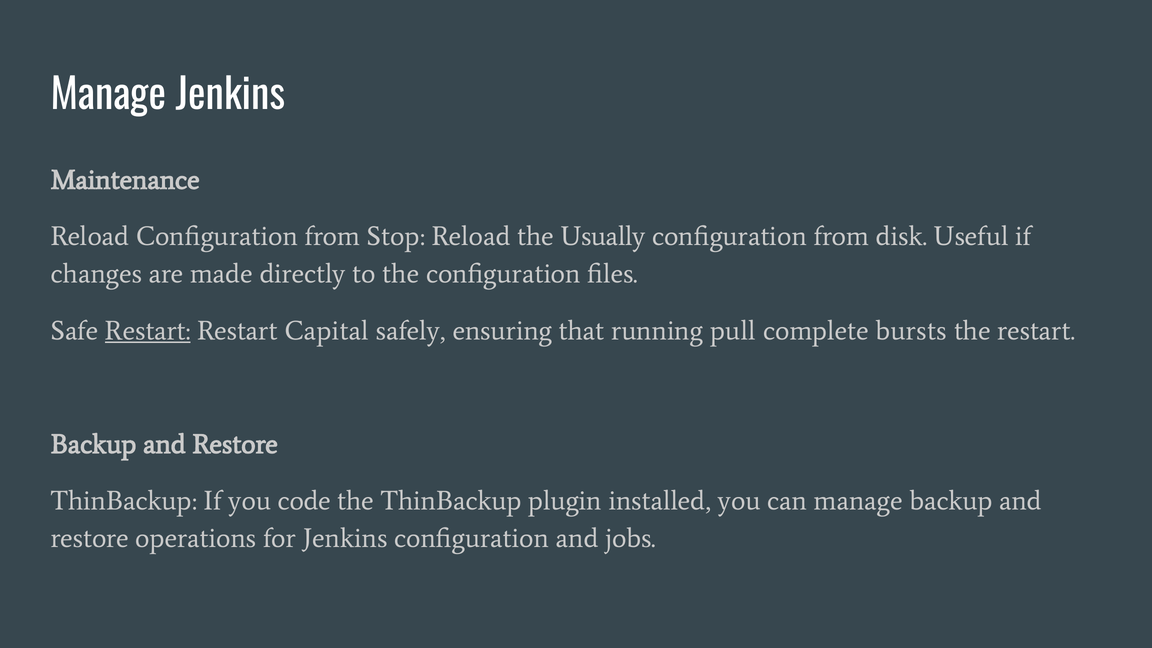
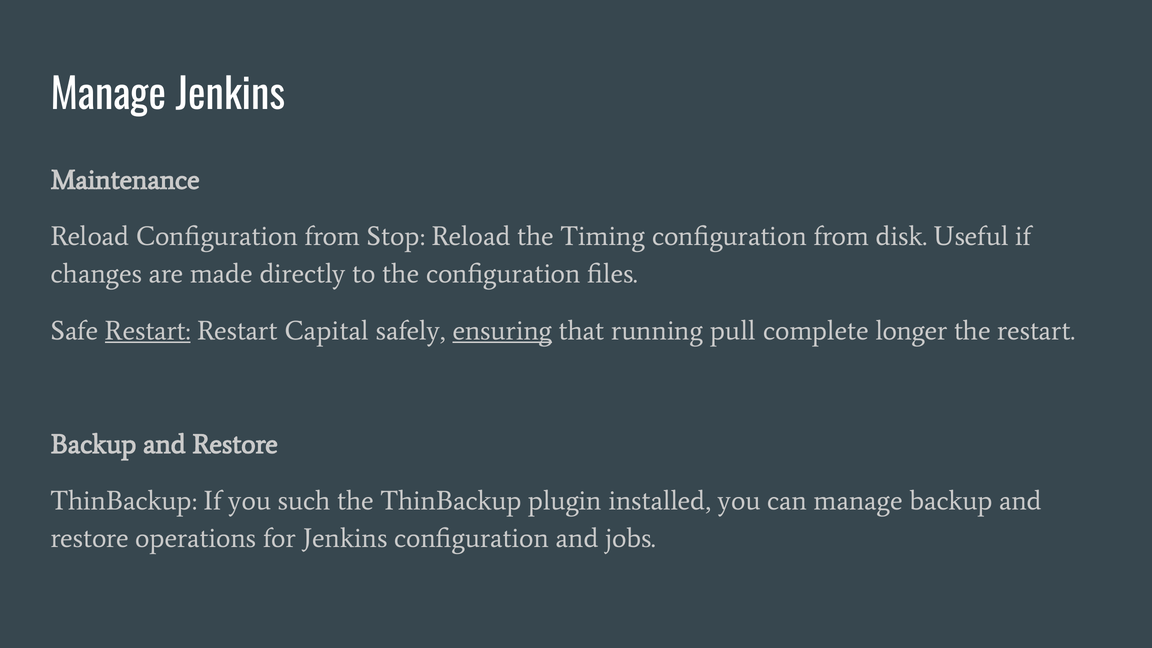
Usually: Usually -> Timing (603, 236)
ensuring underline: none -> present (502, 331)
bursts: bursts -> longer (912, 331)
code: code -> such (304, 501)
